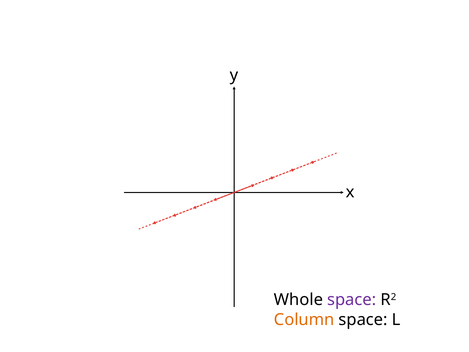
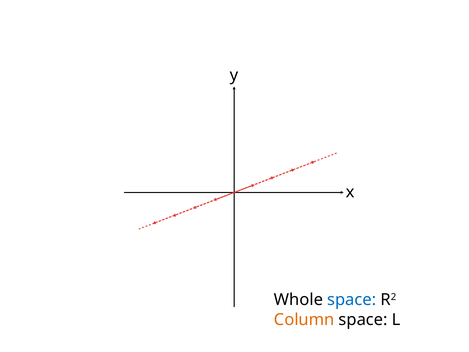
space colour: purple -> blue (352, 300)
